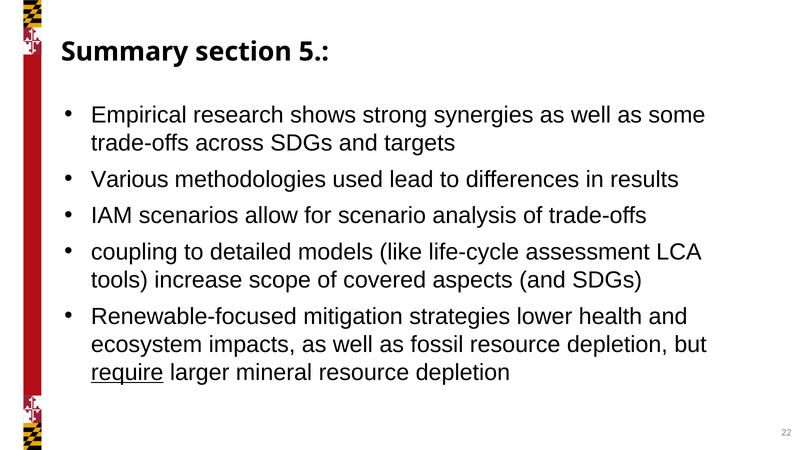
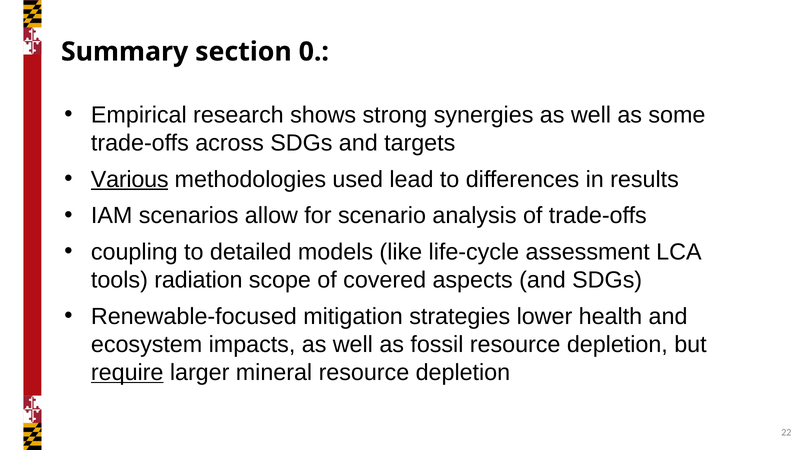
5: 5 -> 0 (314, 52)
Various underline: none -> present (130, 179)
increase: increase -> radiation (198, 280)
